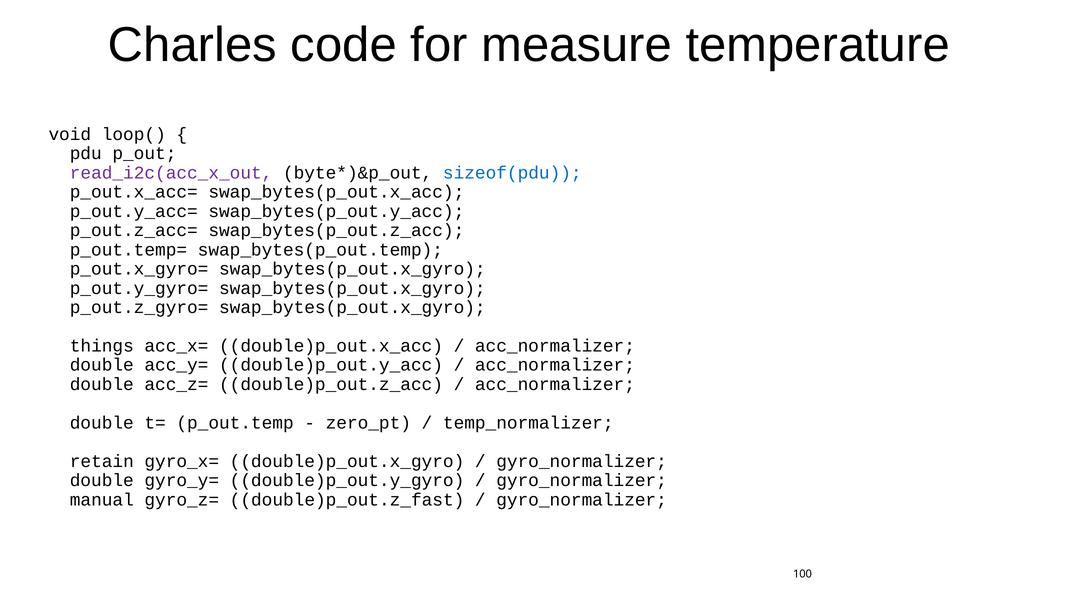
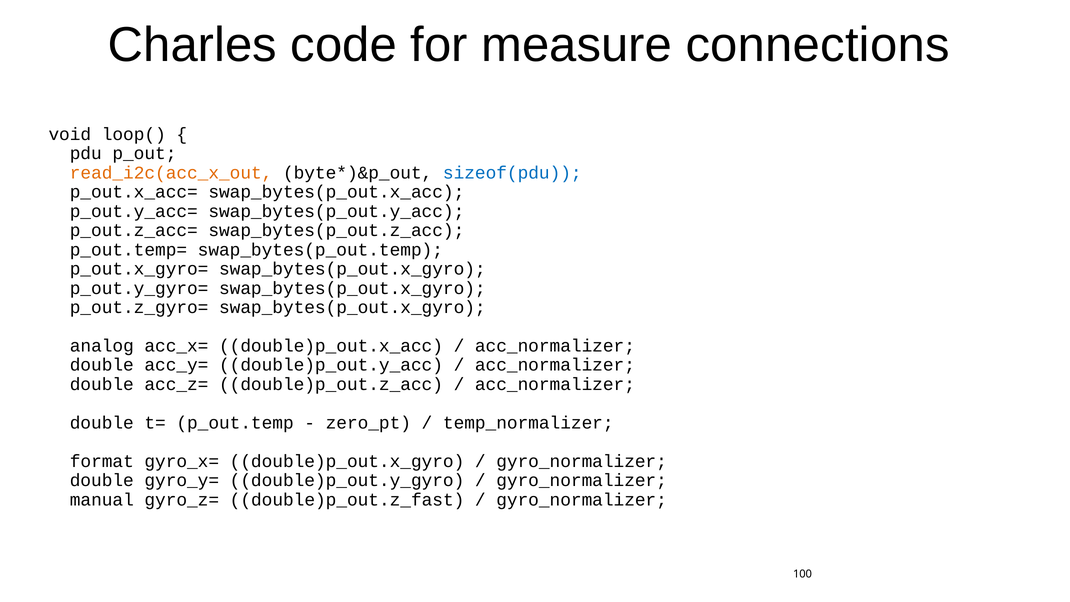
temperature: temperature -> connections (818, 45)
read_i2c(acc_x_out colour: purple -> orange (171, 173)
things: things -> analog (102, 346)
retain: retain -> format (102, 461)
